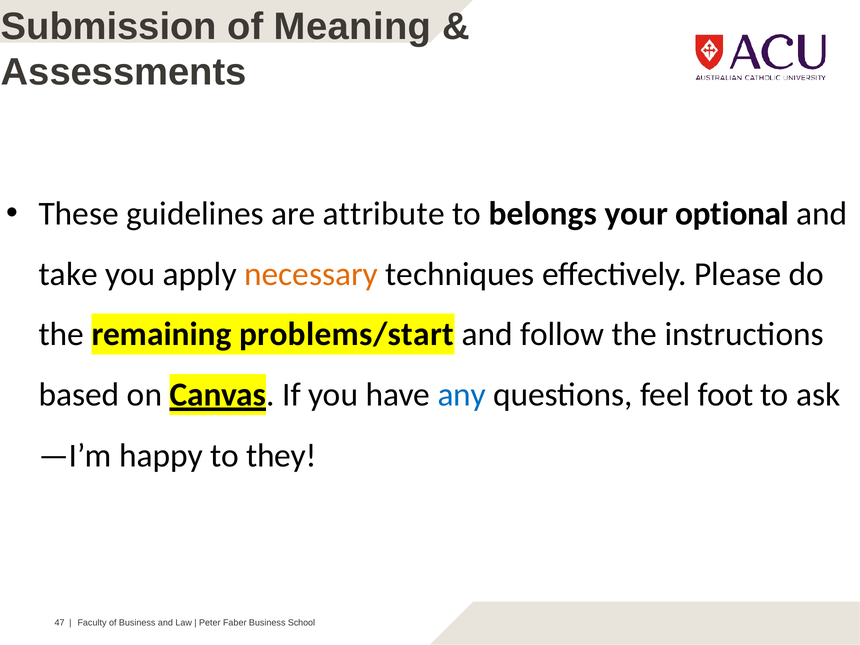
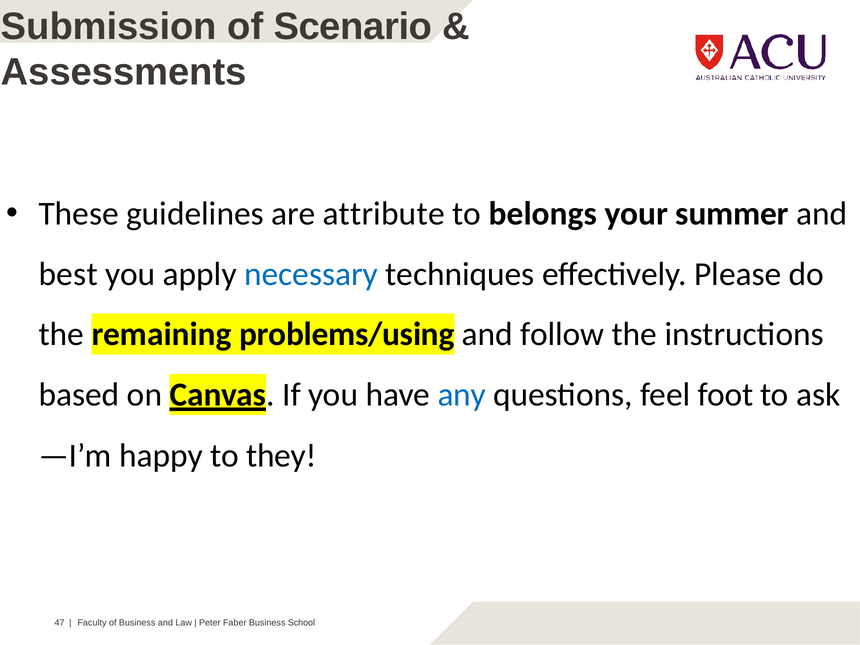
Meaning: Meaning -> Scenario (353, 26)
optional: optional -> summer (732, 214)
take: take -> best (68, 274)
necessary colour: orange -> blue (311, 274)
problems/start: problems/start -> problems/using (347, 334)
